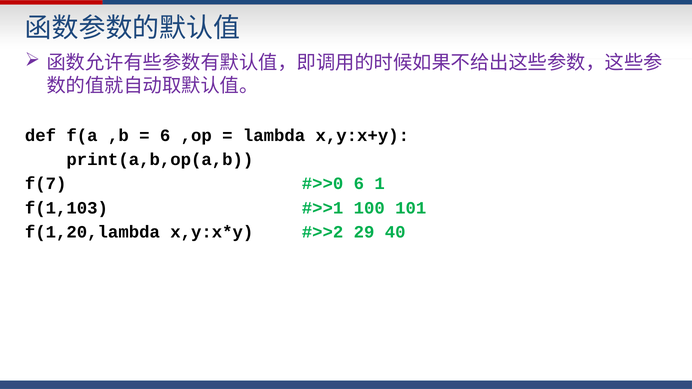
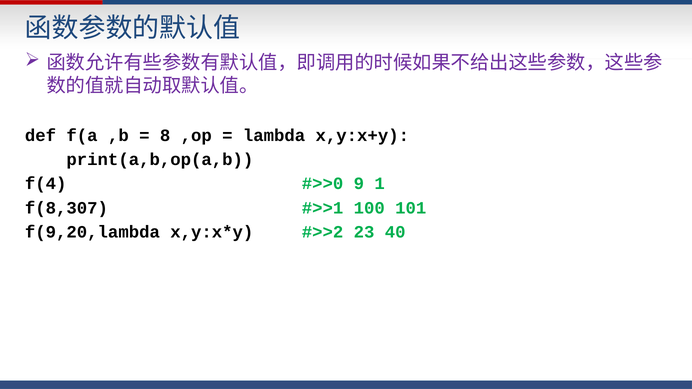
6: 6 -> 8 (165, 135)
f(7: f(7 -> f(4 (46, 184)
6: 6 -> 9 (359, 184)
f(1,103: f(1,103 -> f(8,307 (66, 208)
f(1,20,lambda: f(1,20,lambda -> f(9,20,lambda (92, 232)
29: 29 -> 23 (364, 232)
